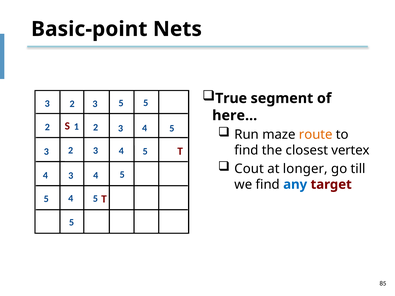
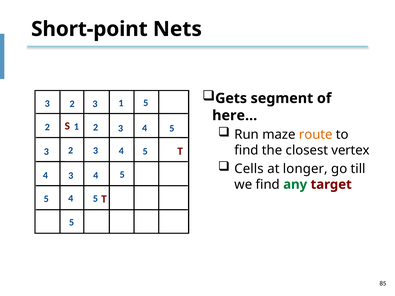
Basic-point: Basic-point -> Short-point (89, 29)
True: True -> Gets (231, 98)
3 5: 5 -> 1 (121, 103)
Cout: Cout -> Cells (249, 169)
any colour: blue -> green (295, 185)
